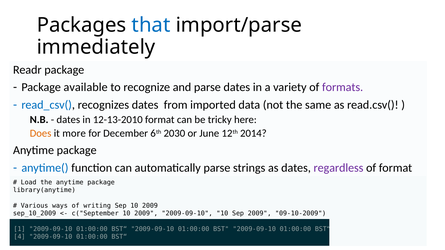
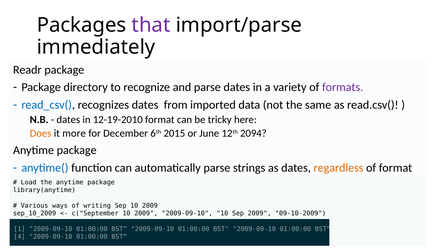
that colour: blue -> purple (151, 25)
available: available -> directory (86, 87)
12-13-2010: 12-13-2010 -> 12-19-2010 (118, 120)
2030: 2030 -> 2015 (174, 134)
2014: 2014 -> 2094 (253, 134)
regardless colour: purple -> orange (339, 168)
